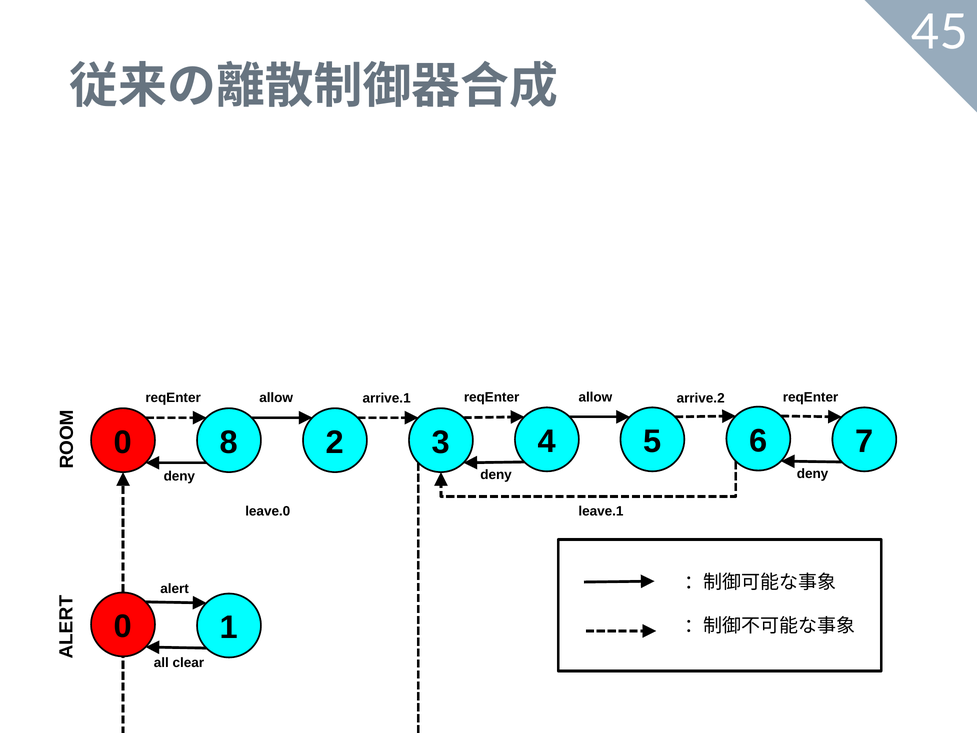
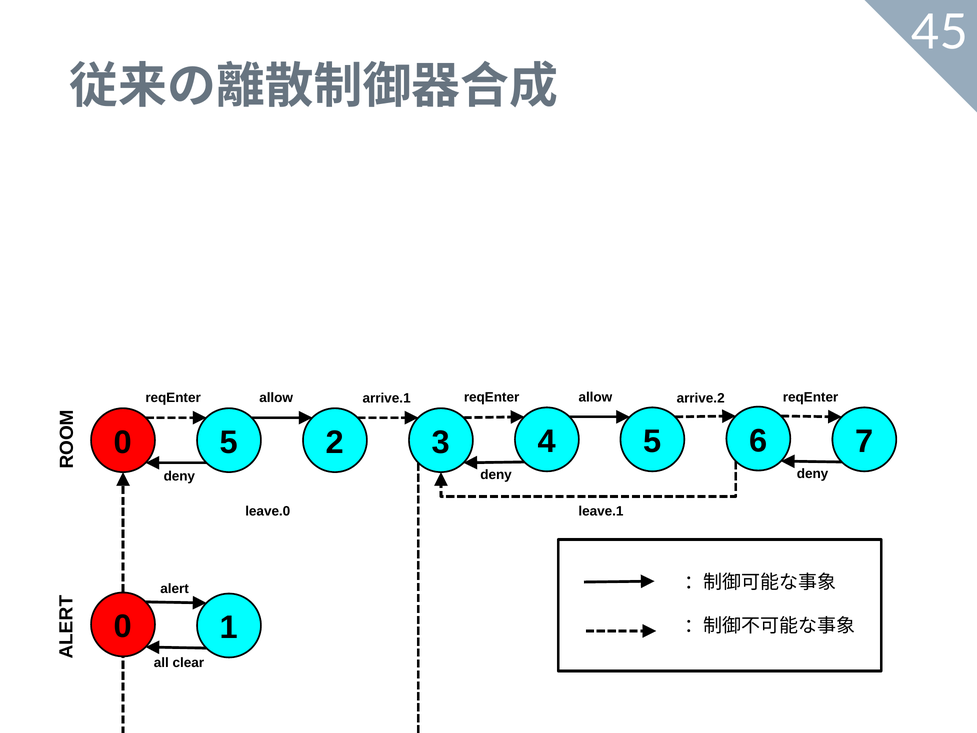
0 8: 8 -> 5 (229, 442)
